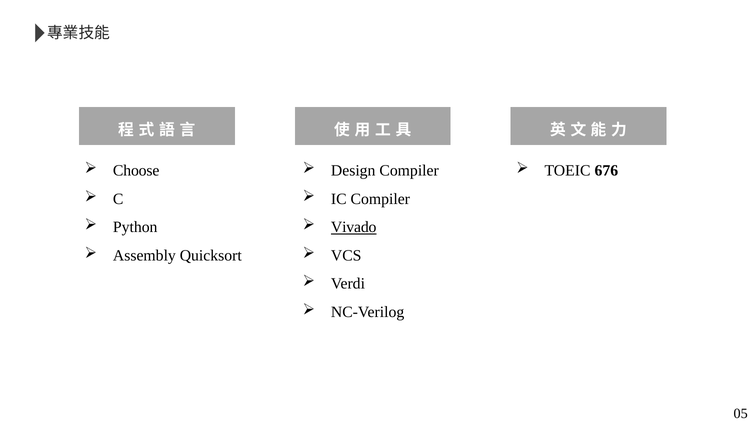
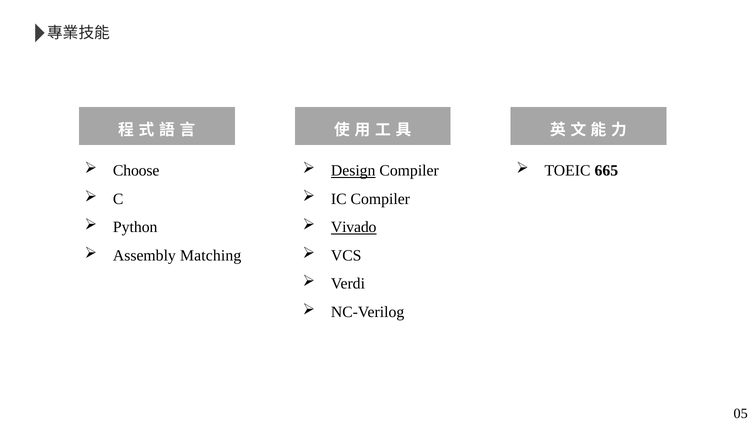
Design underline: none -> present (353, 171)
676: 676 -> 665 (606, 171)
Quicksort: Quicksort -> Matching (211, 256)
